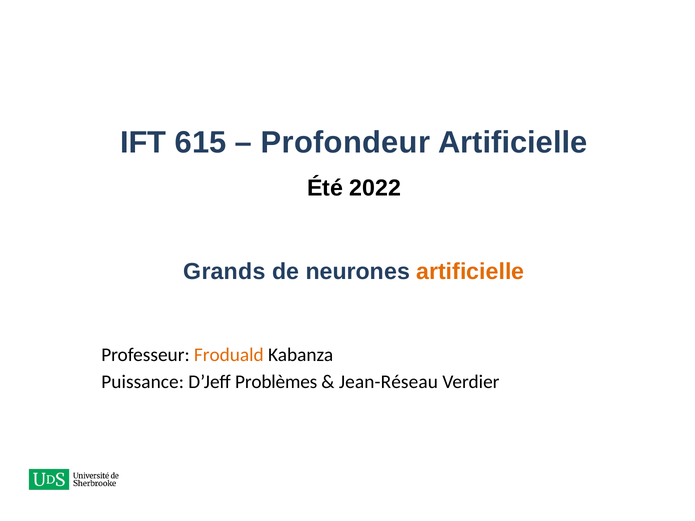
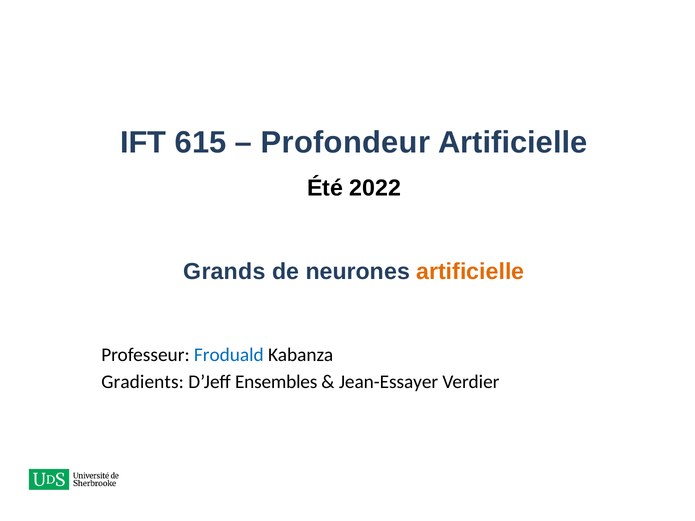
Froduald colour: orange -> blue (229, 355)
Puissance: Puissance -> Gradients (143, 382)
Problèmes: Problèmes -> Ensembles (276, 382)
Jean-Réseau: Jean-Réseau -> Jean-Essayer (389, 382)
